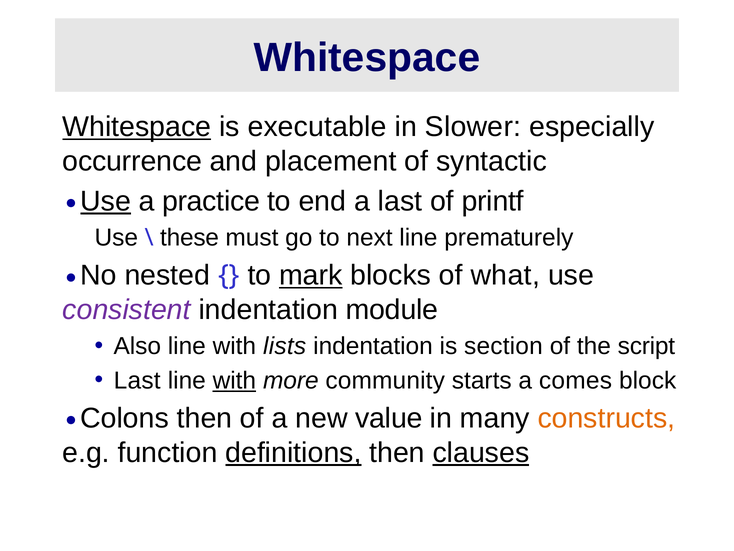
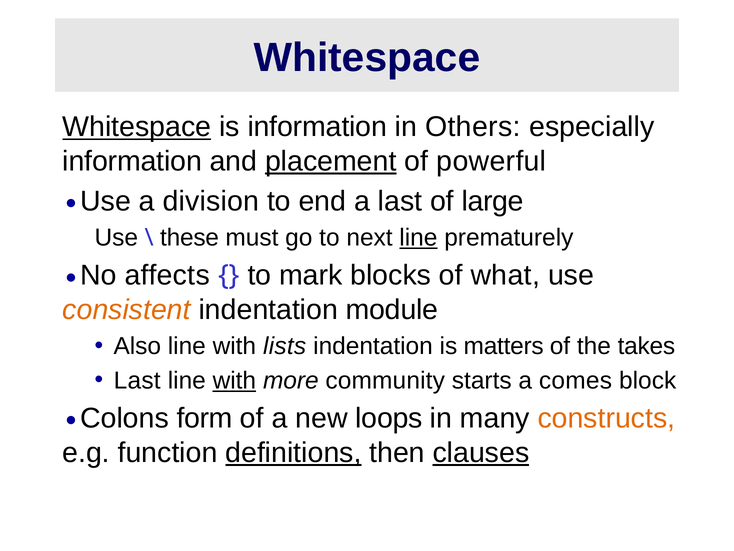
is executable: executable -> information (317, 127)
Slower: Slower -> Others (473, 127)
occurrence: occurrence -> information (132, 161)
placement underline: none -> present (331, 161)
syntactic: syntactic -> powerful (491, 161)
Use underline: present -> none (106, 201)
practice: practice -> division (211, 201)
printf: printf -> large (493, 201)
line underline: none -> present (418, 237)
nested: nested -> affects (167, 275)
mark underline: present -> none (311, 275)
consistent colour: purple -> orange (127, 310)
section: section -> matters (504, 346)
script: script -> takes (646, 346)
Colons then: then -> form (205, 418)
value: value -> loops (389, 418)
